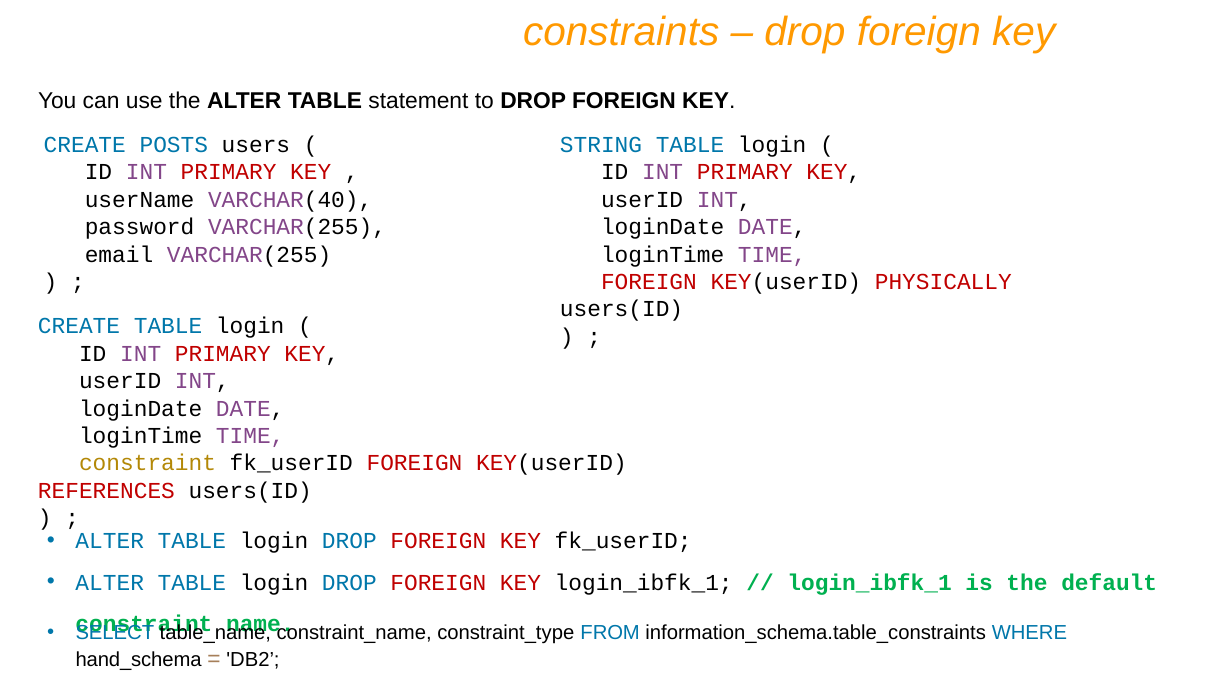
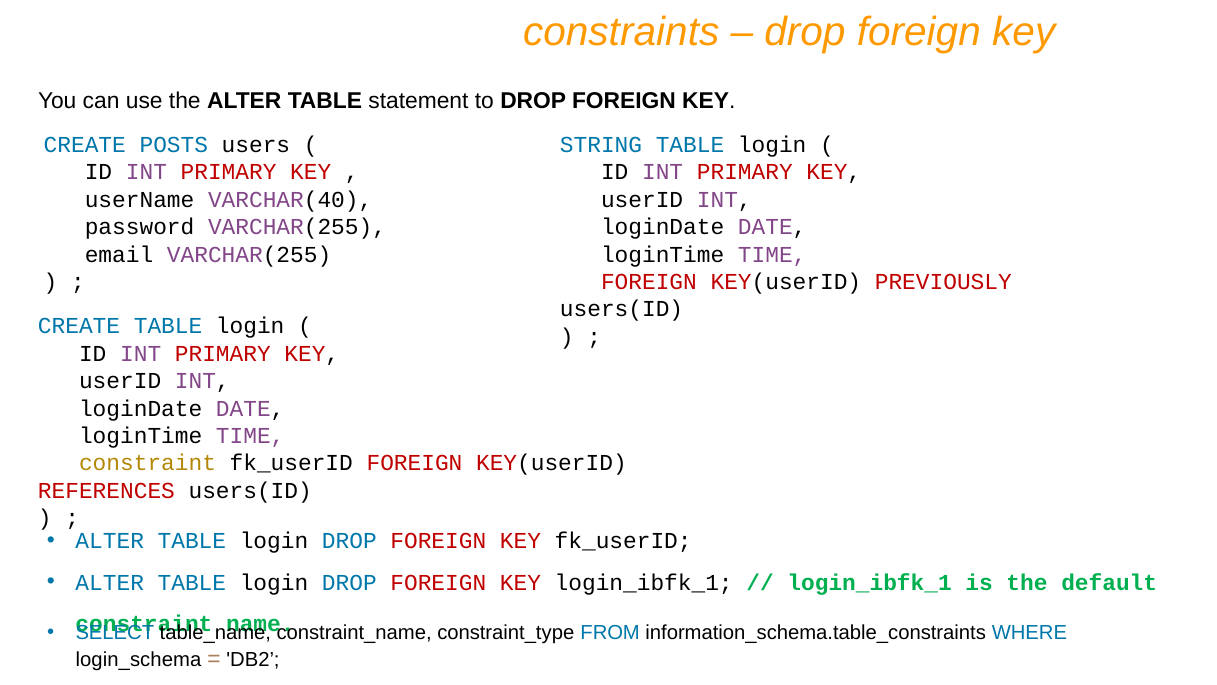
PHYSICALLY: PHYSICALLY -> PREVIOUSLY (943, 282)
hand_schema: hand_schema -> login_schema (138, 660)
